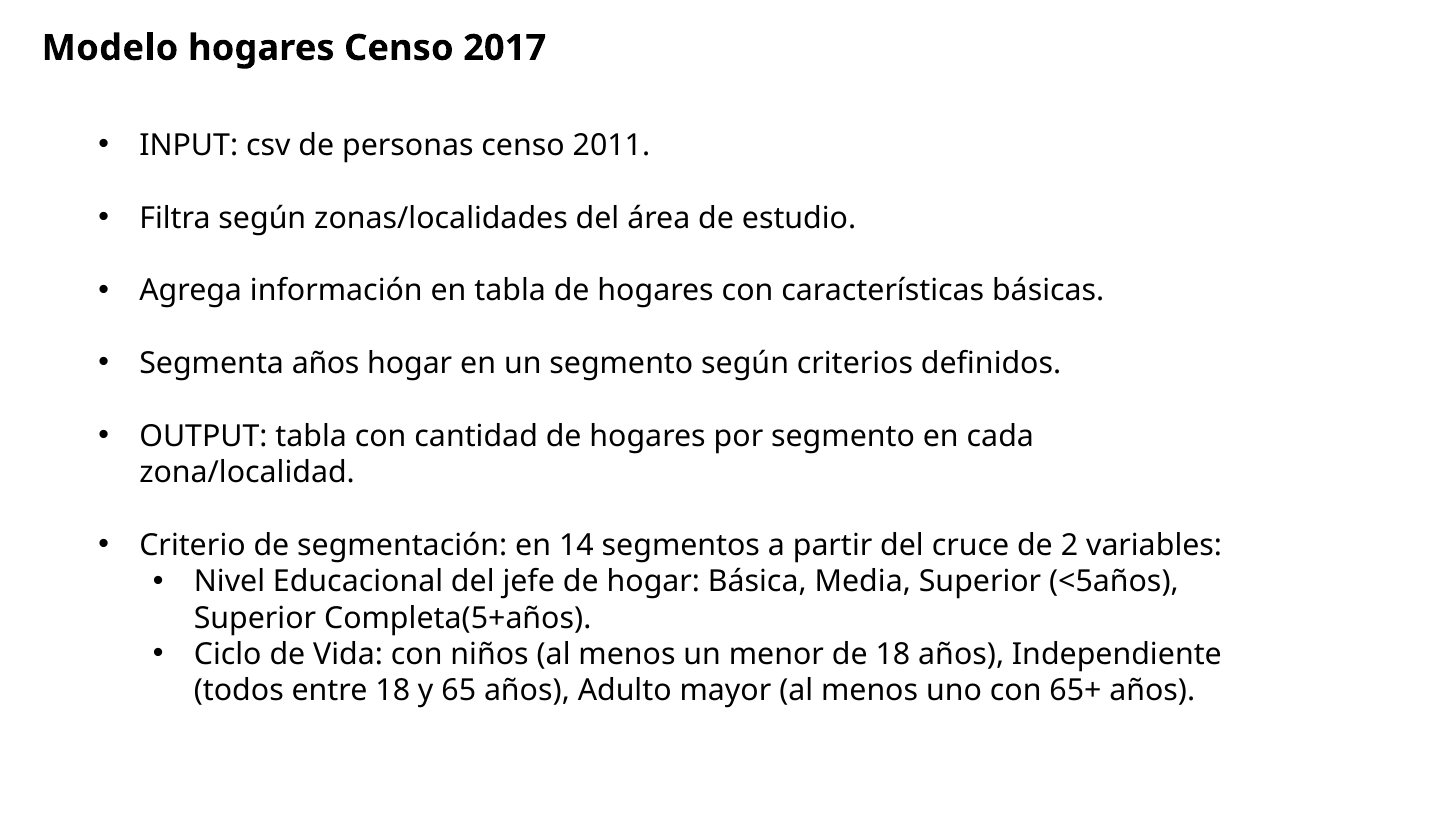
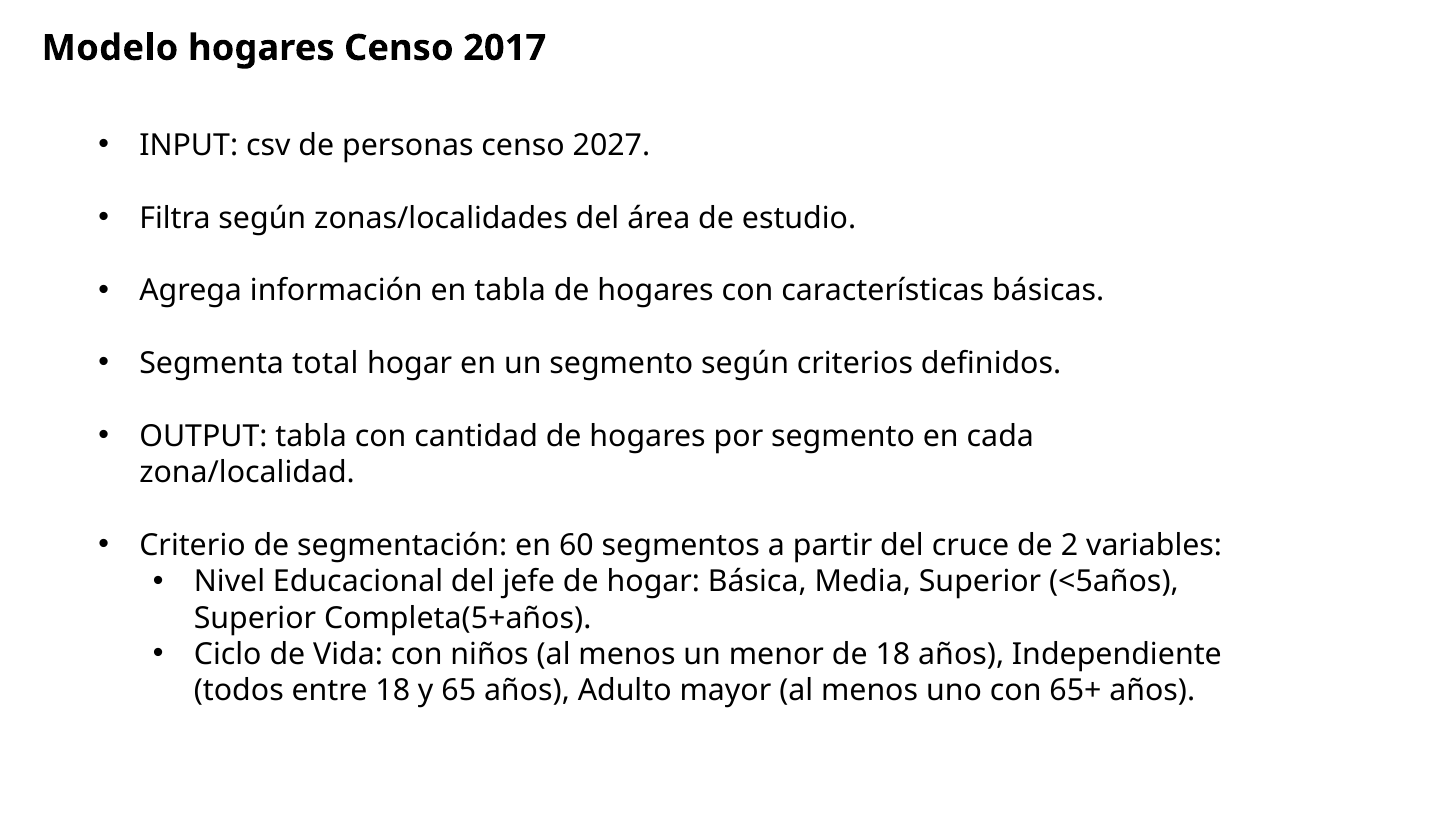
2011: 2011 -> 2027 (611, 145)
Segmenta años: años -> total (325, 363)
14: 14 -> 60 (576, 545)
